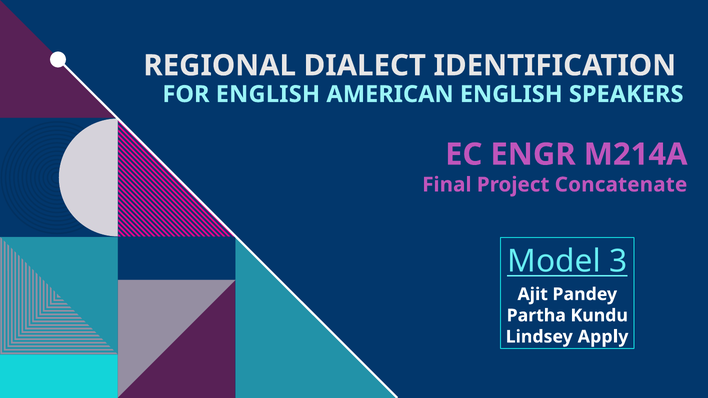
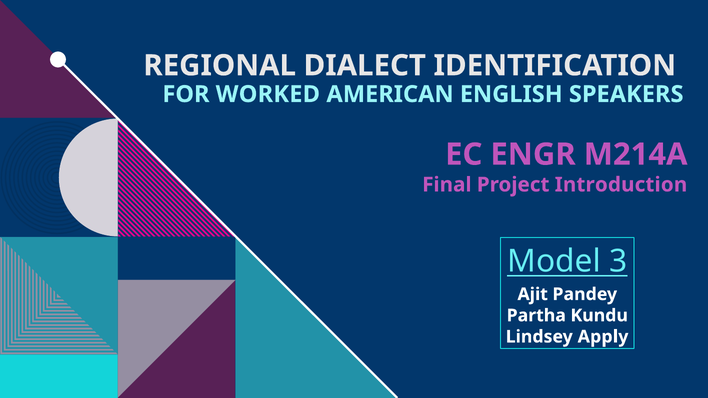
FOR ENGLISH: ENGLISH -> WORKED (268, 94)
Concatenate: Concatenate -> Introduction (621, 185)
